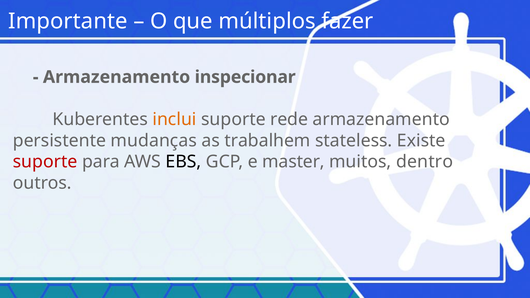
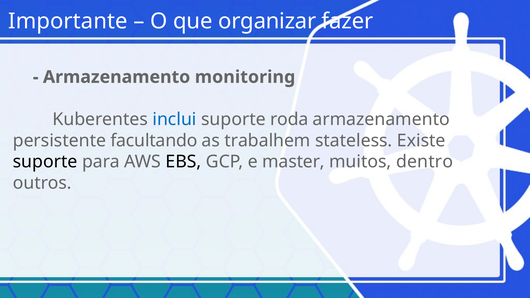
múltiplos: múltiplos -> organizar (267, 21)
inspecionar: inspecionar -> monitoring (245, 77)
inclui colour: orange -> blue (174, 119)
rede: rede -> roda (289, 119)
mudanças: mudanças -> facultando (154, 141)
suporte colour: red -> black (45, 162)
